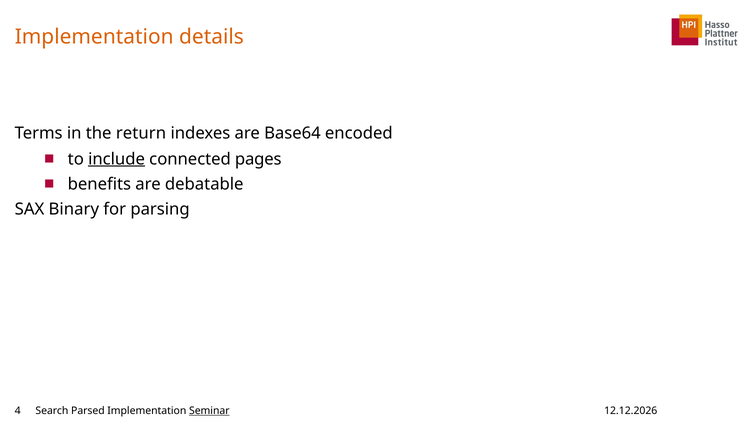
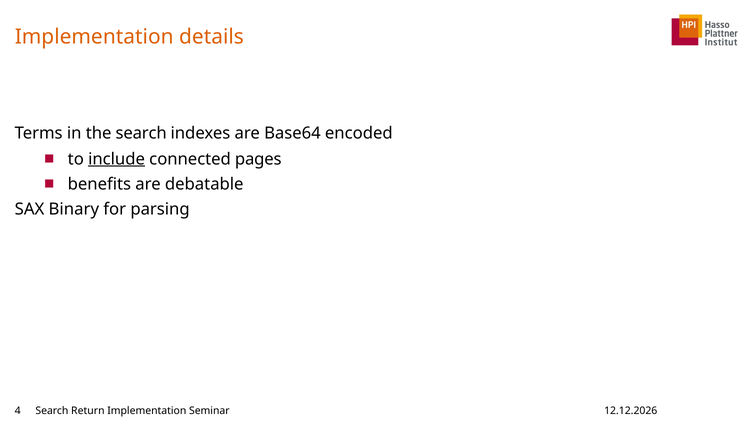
the return: return -> search (141, 133)
Parsed: Parsed -> Return (88, 411)
Seminar underline: present -> none (209, 411)
